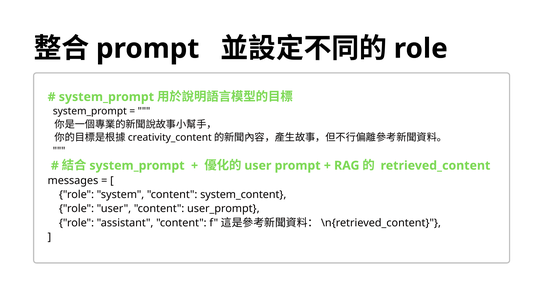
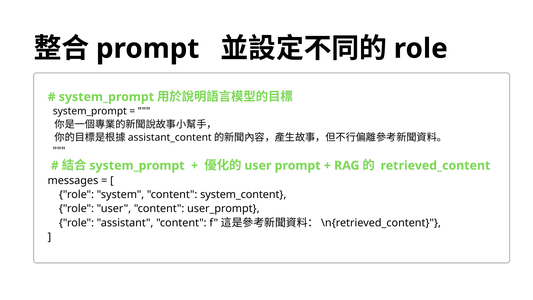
creativity_content: creativity_content -> assistant_content (170, 137)
